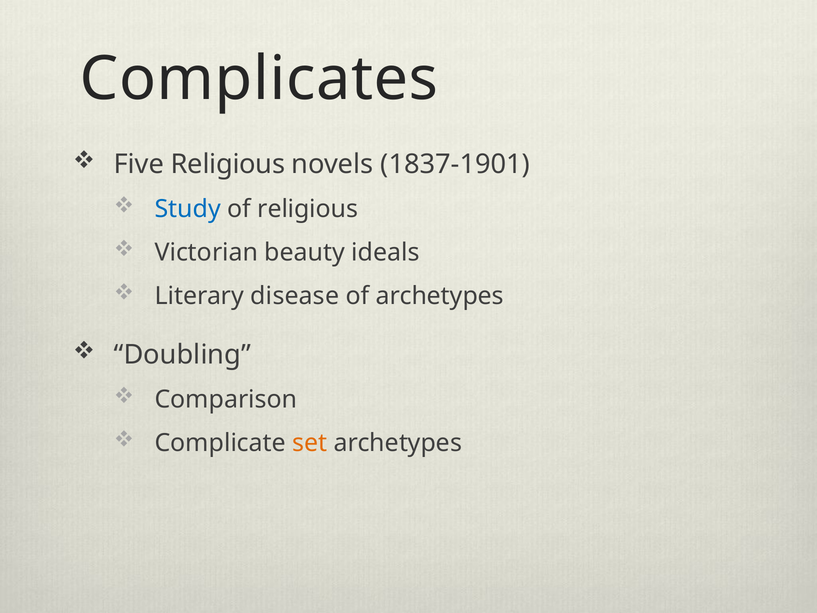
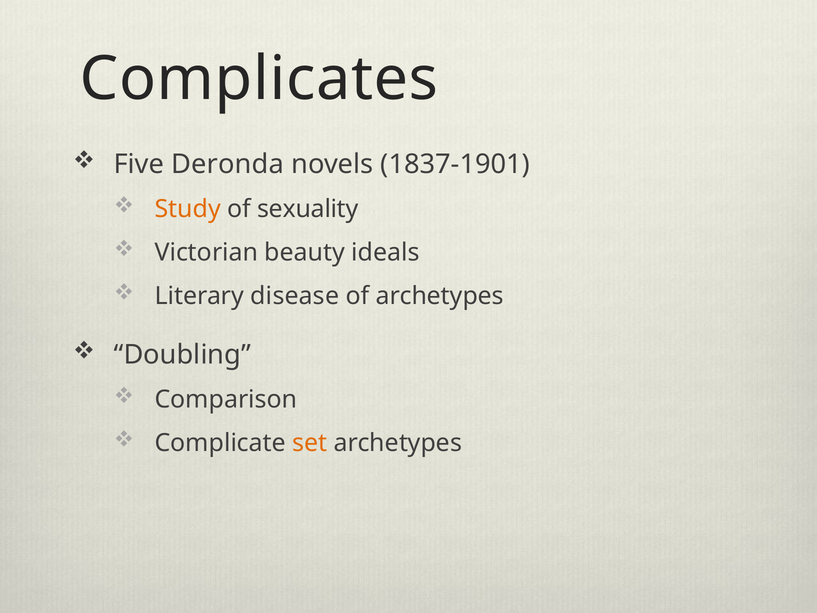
Five Religious: Religious -> Deronda (228, 164)
Study colour: blue -> orange (188, 209)
of religious: religious -> sexuality (308, 209)
